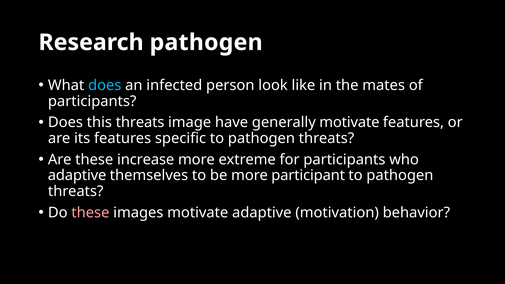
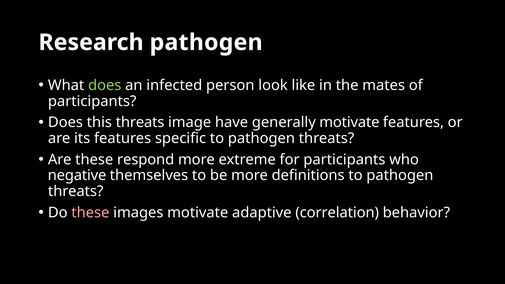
does colour: light blue -> light green (105, 85)
increase: increase -> respond (146, 160)
adaptive: adaptive -> negative (77, 175)
participant: participant -> definitions (308, 175)
motivation: motivation -> correlation (337, 213)
